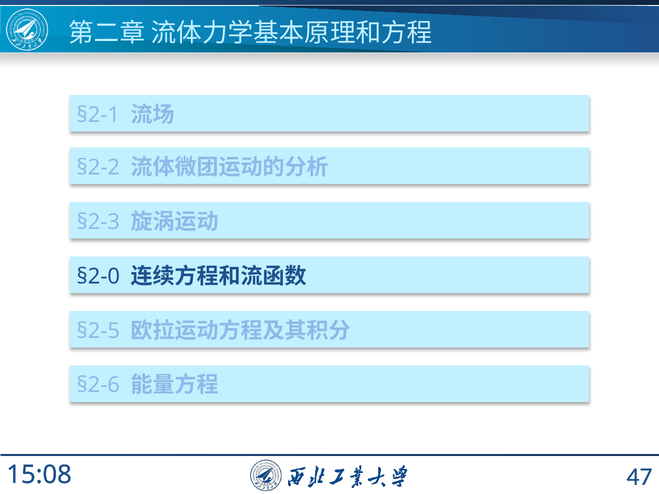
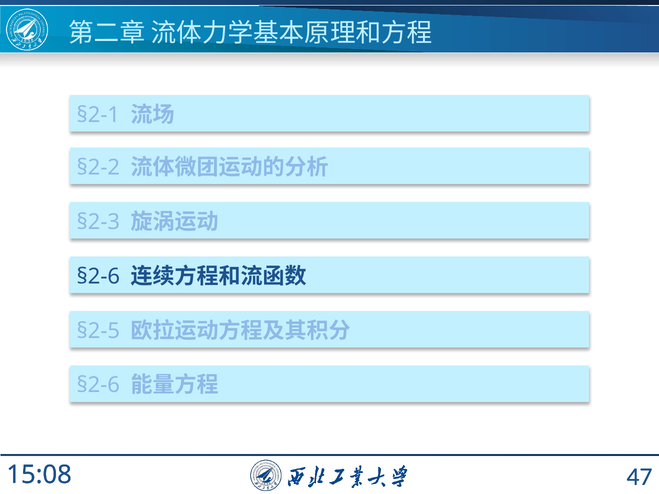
§2-0: §2-0 -> §2-6 (98, 276)
